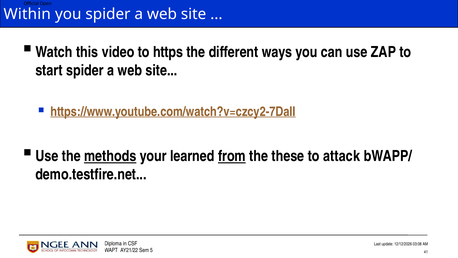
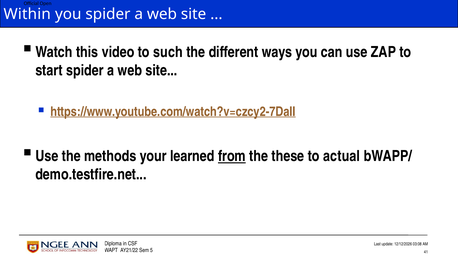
https: https -> such (168, 52)
methods underline: present -> none (110, 156)
attack: attack -> actual (342, 156)
